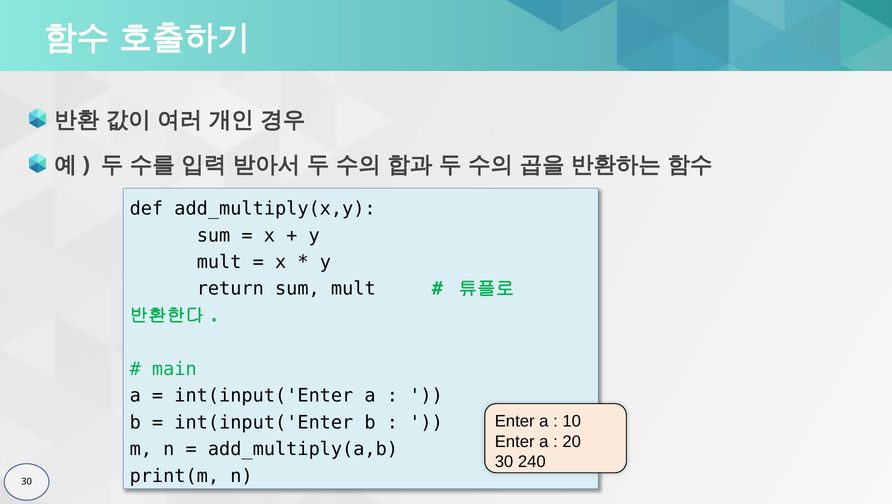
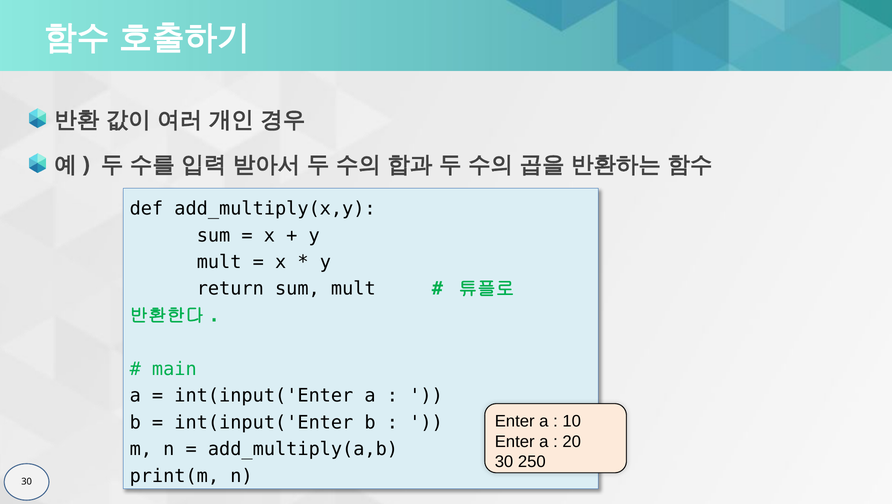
240: 240 -> 250 (532, 462)
